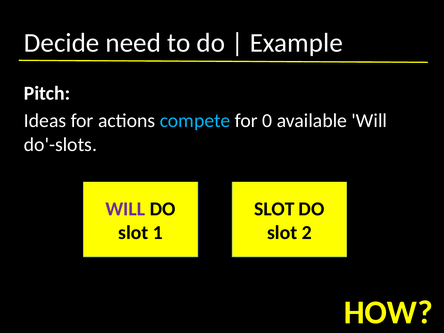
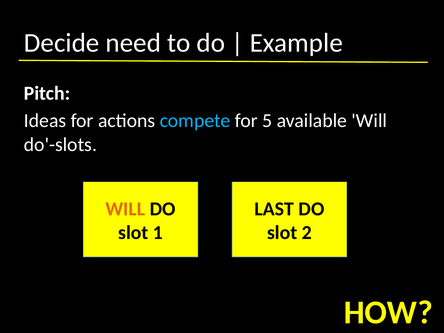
0: 0 -> 5 (267, 121)
WILL colour: purple -> orange (125, 209)
SLOT: SLOT -> LAST (274, 209)
